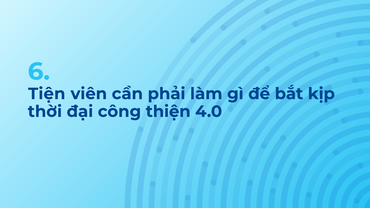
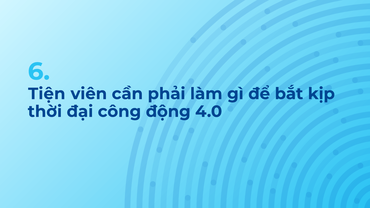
thiện: thiện -> động (168, 112)
